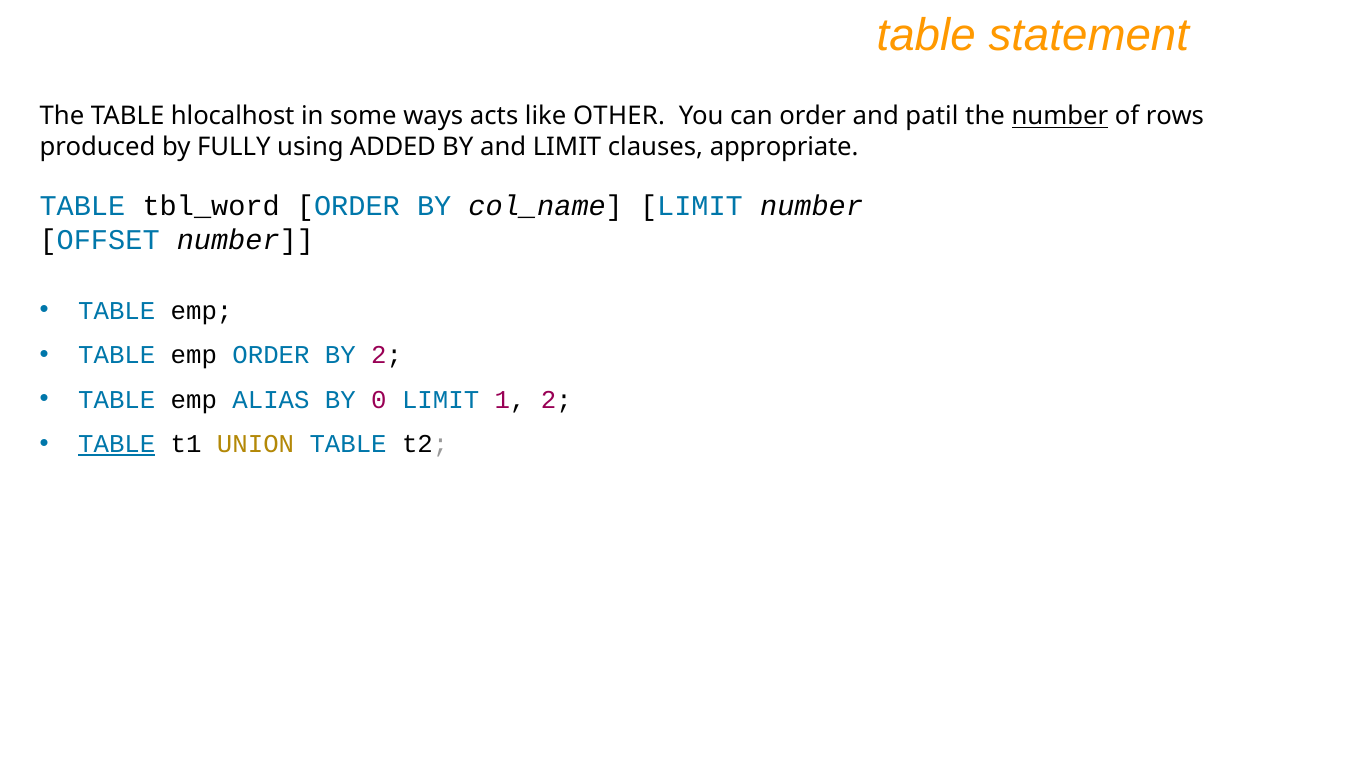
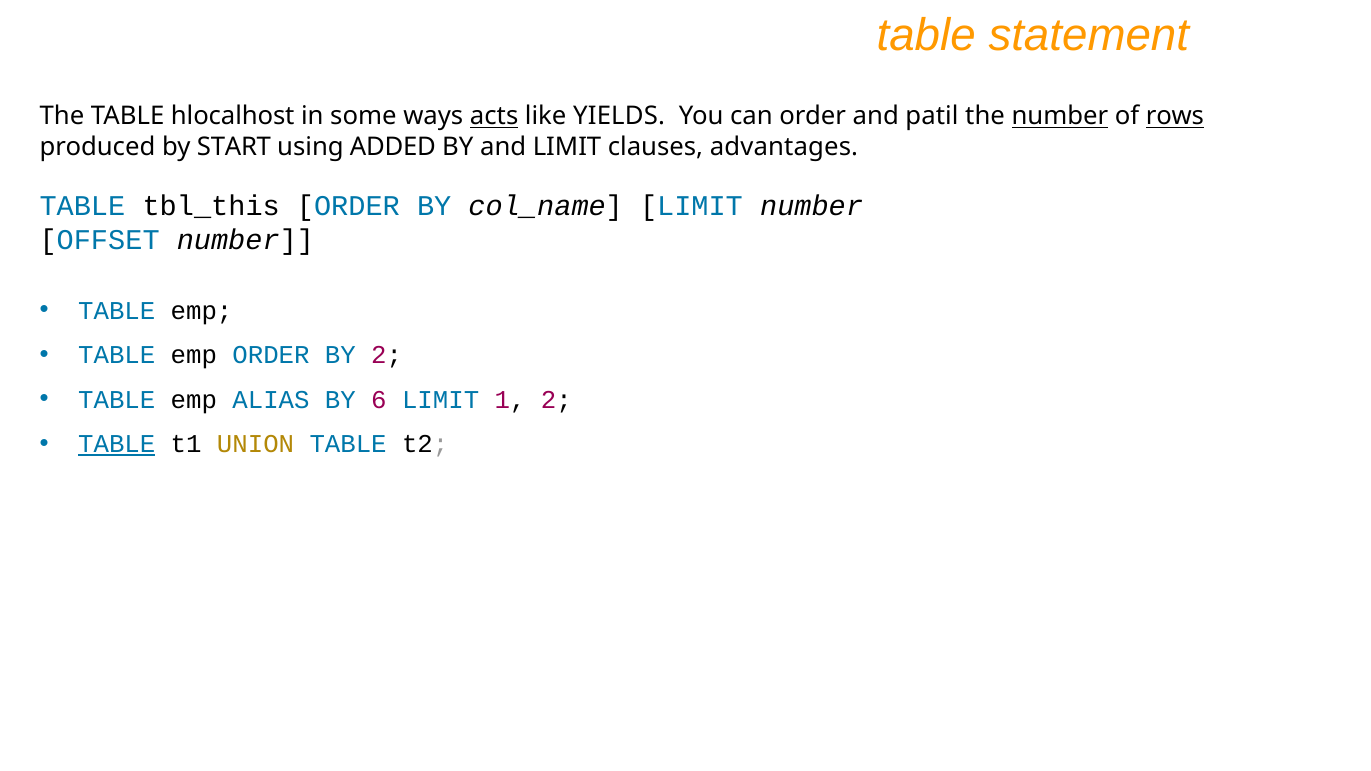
acts underline: none -> present (494, 116)
OTHER: OTHER -> YIELDS (619, 116)
rows underline: none -> present (1175, 116)
FULLY: FULLY -> START (234, 147)
appropriate: appropriate -> advantages (784, 147)
tbl_word: tbl_word -> tbl_this (211, 206)
0: 0 -> 6 (379, 400)
